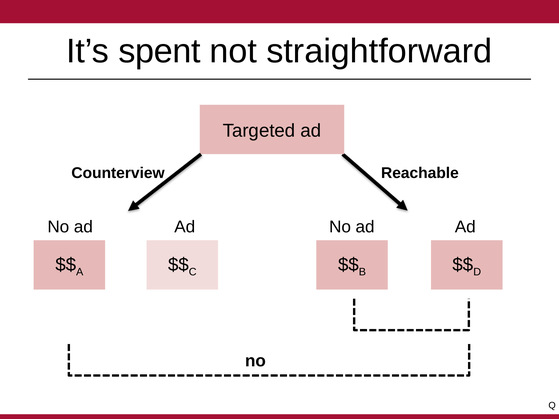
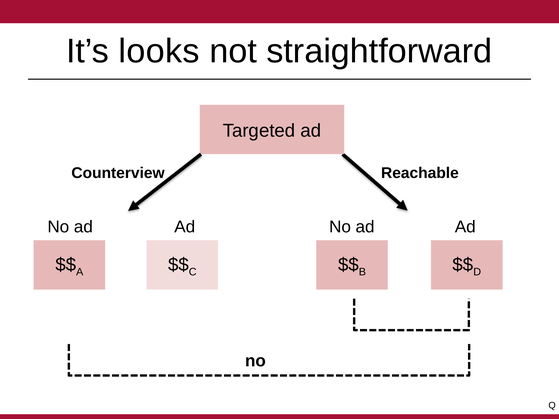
spent: spent -> looks (159, 51)
